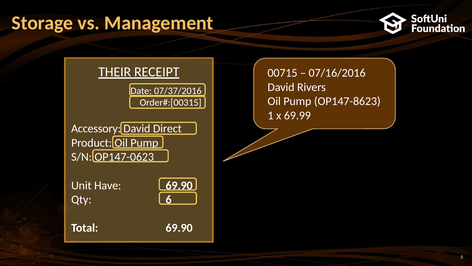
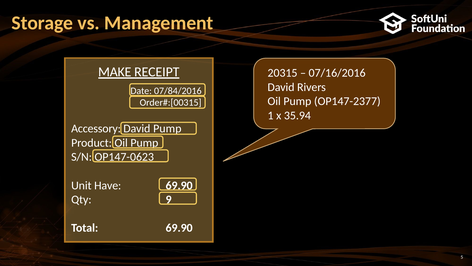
THEIR: THEIR -> MAKE (115, 72)
00715: 00715 -> 20315 (283, 73)
07/37/2016: 07/37/2016 -> 07/84/2016 (178, 91)
OP147-8623: OP147-8623 -> OP147-2377 (347, 101)
69.99: 69.99 -> 35.94 (297, 115)
David Direct: Direct -> Pump (167, 128)
6: 6 -> 9 (169, 199)
